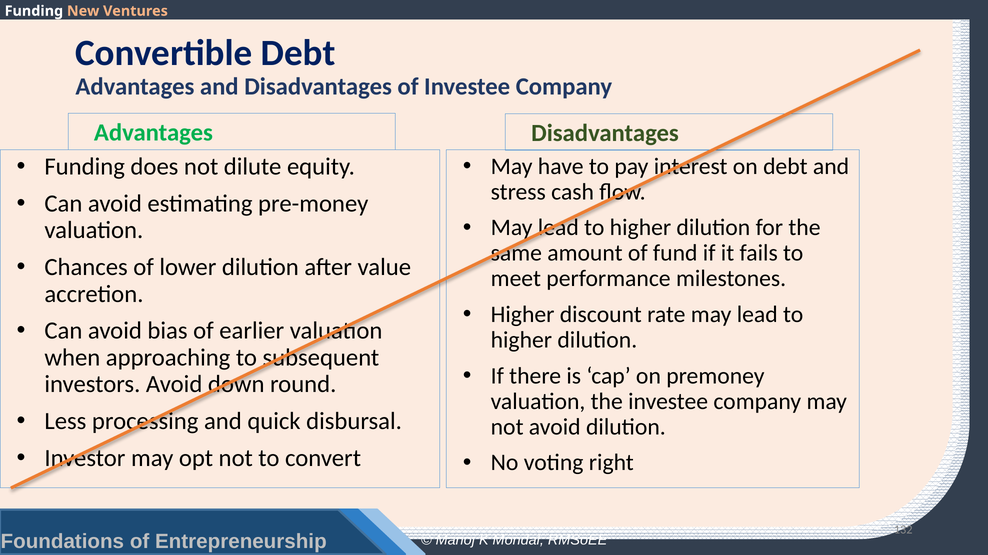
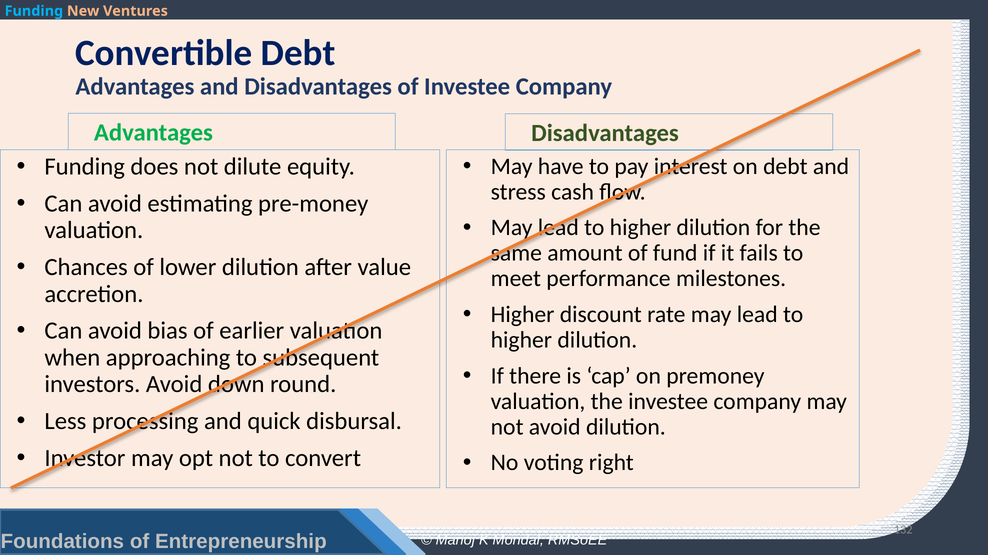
Funding colour: white -> light blue (34, 11)
